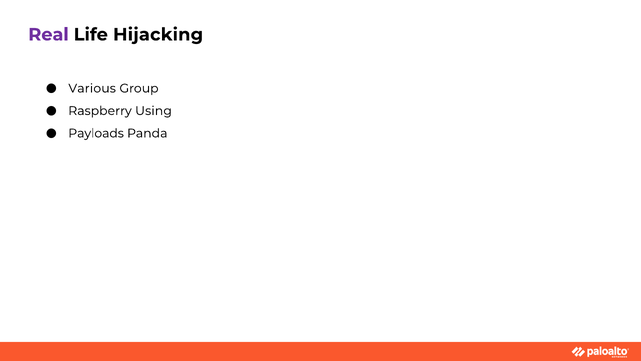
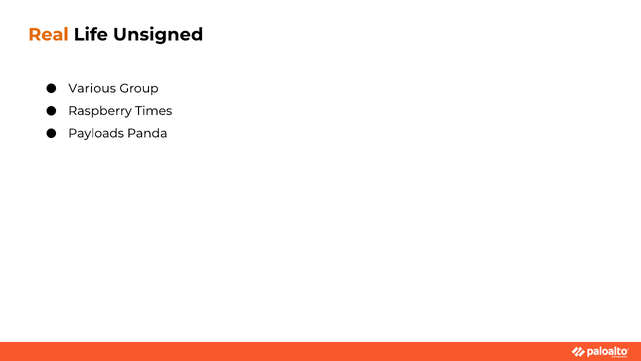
Real colour: purple -> orange (49, 35)
Hijacking: Hijacking -> Unsigned (158, 35)
Using: Using -> Times (154, 111)
